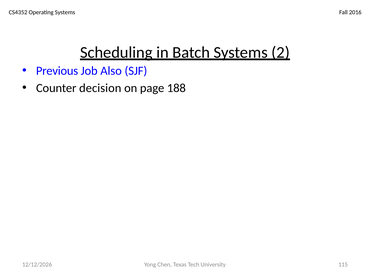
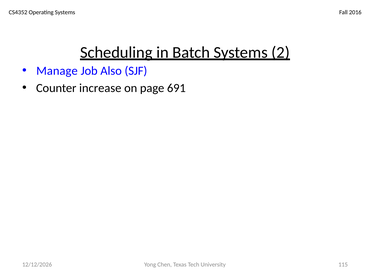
Previous: Previous -> Manage (57, 71)
decision: decision -> increase (100, 88)
188: 188 -> 691 (176, 88)
